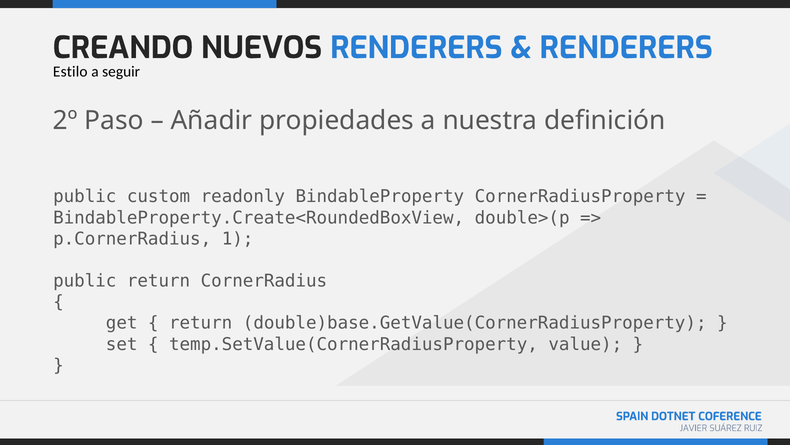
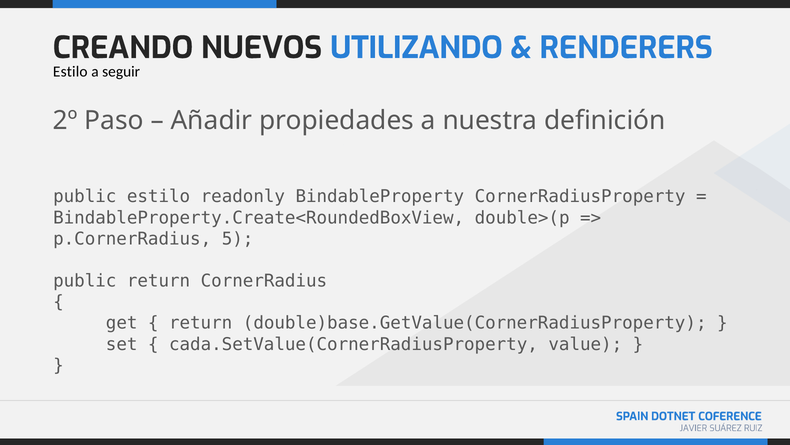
NUEVOS RENDERERS: RENDERERS -> UTILIZANDO (416, 48)
public custom: custom -> estilo (159, 196)
1: 1 -> 5 (238, 239)
temp.SetValue(CornerRadiusProperty: temp.SetValue(CornerRadiusProperty -> cada.SetValue(CornerRadiusProperty (353, 344)
